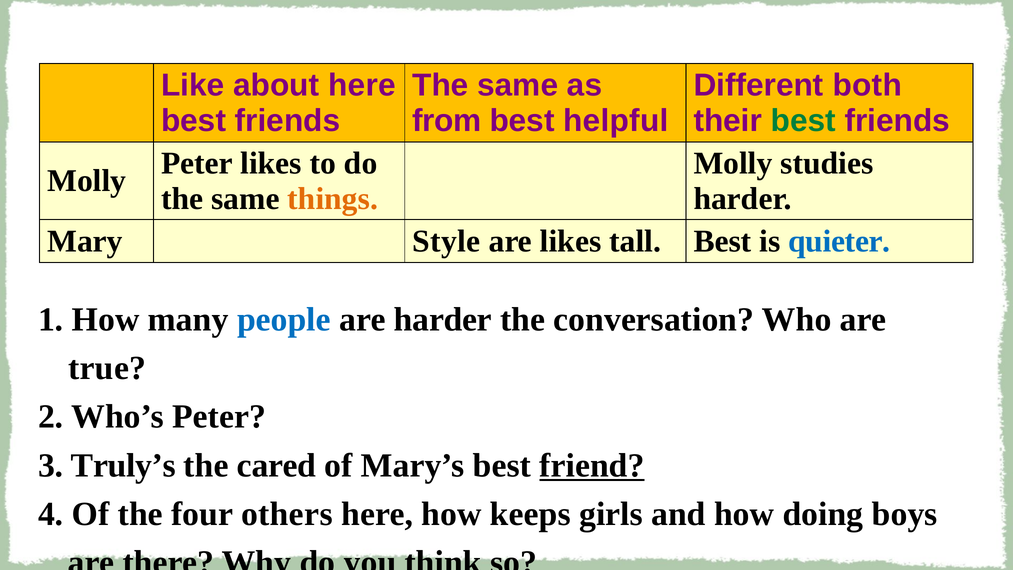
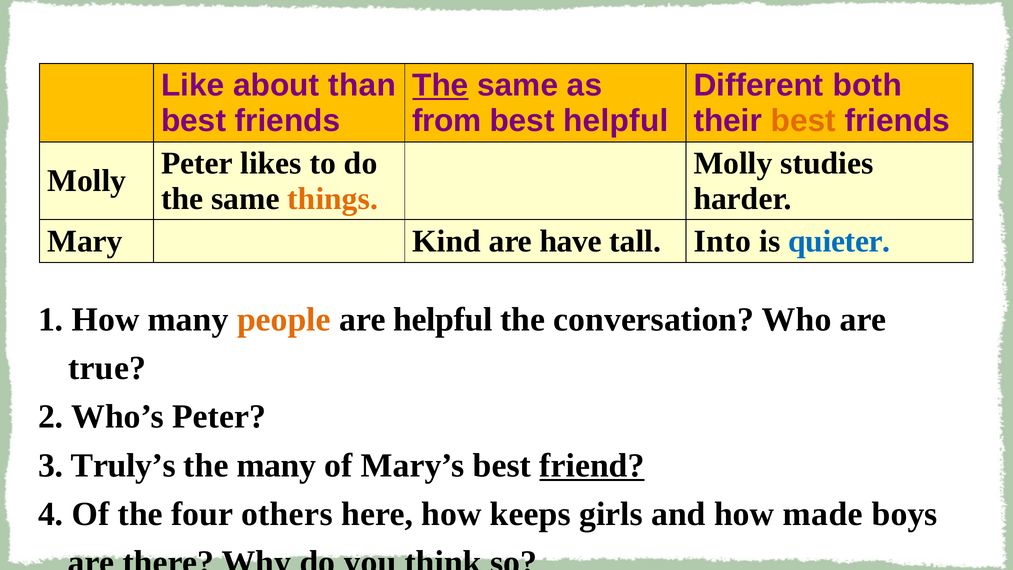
about here: here -> than (362, 86)
The underline: none -> present (440, 86)
best colour: green -> orange (803, 121)
Style: Style -> Kind (447, 241)
are likes: likes -> have (571, 241)
tall Best: Best -> Into (722, 241)
people colour: blue -> orange (284, 319)
are harder: harder -> helpful (443, 319)
the cared: cared -> many (276, 465)
doing: doing -> made (823, 514)
